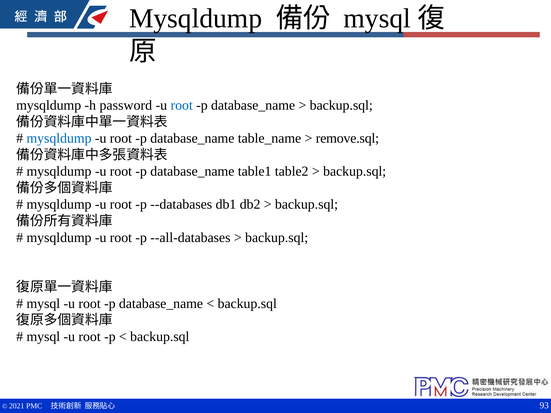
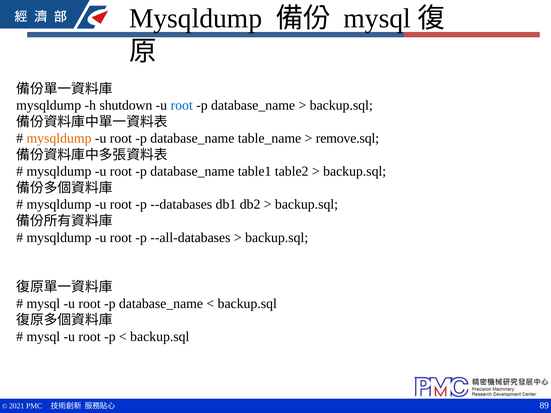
password: password -> shutdown (126, 105)
mysqldump colour: blue -> orange (59, 138)
93: 93 -> 89 (544, 406)
